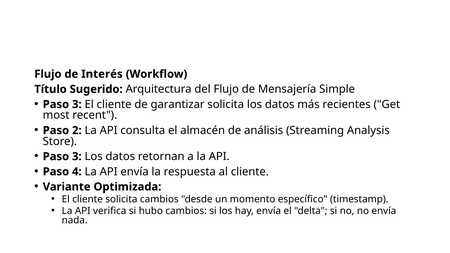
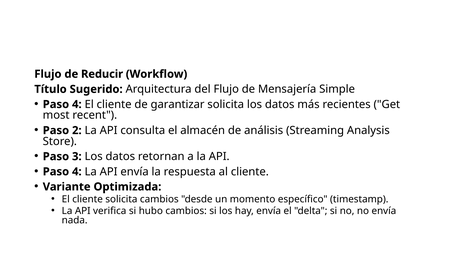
Interés: Interés -> Reducir (102, 74)
3: 3 -> 4 (77, 104)
